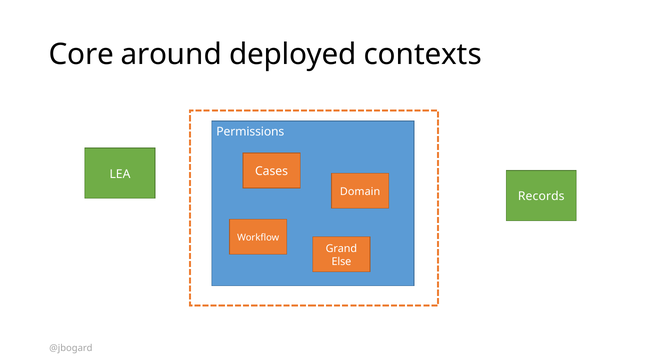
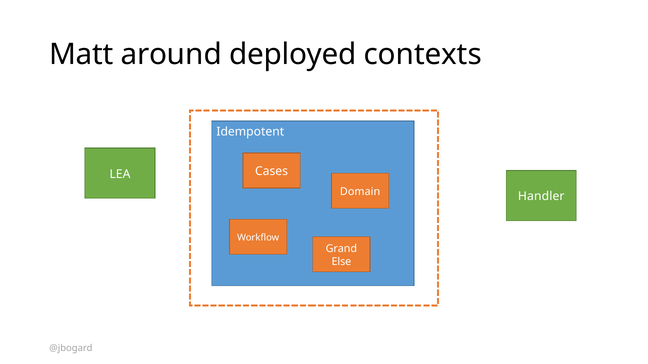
Core: Core -> Matt (81, 54)
Permissions: Permissions -> Idempotent (250, 132)
Records: Records -> Handler (541, 197)
